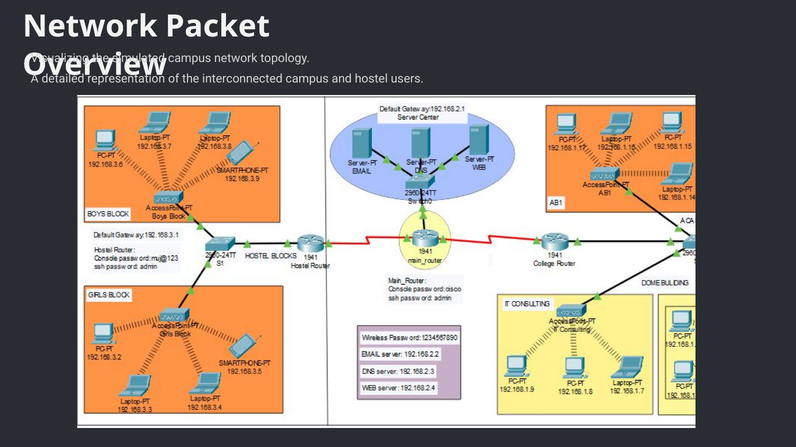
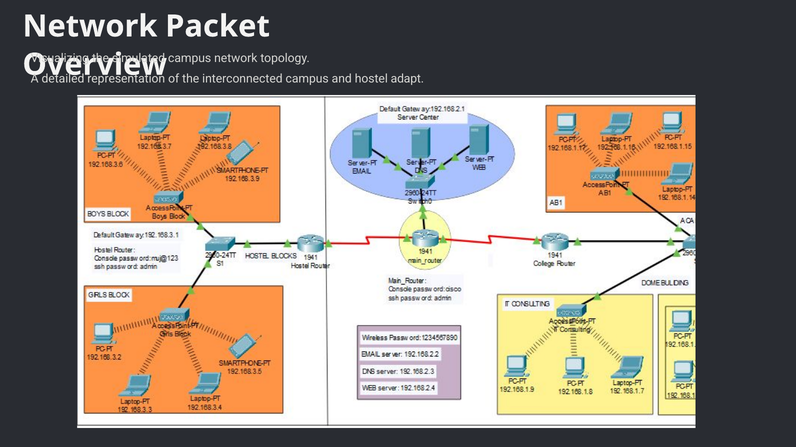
users: users -> adapt (407, 79)
